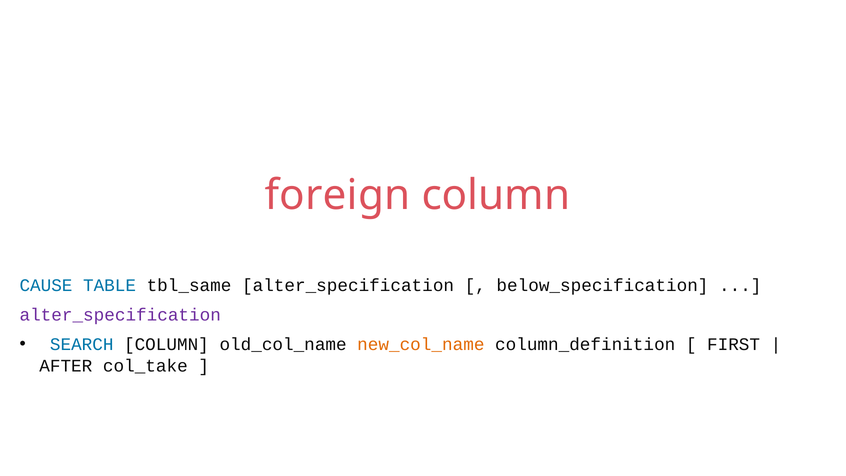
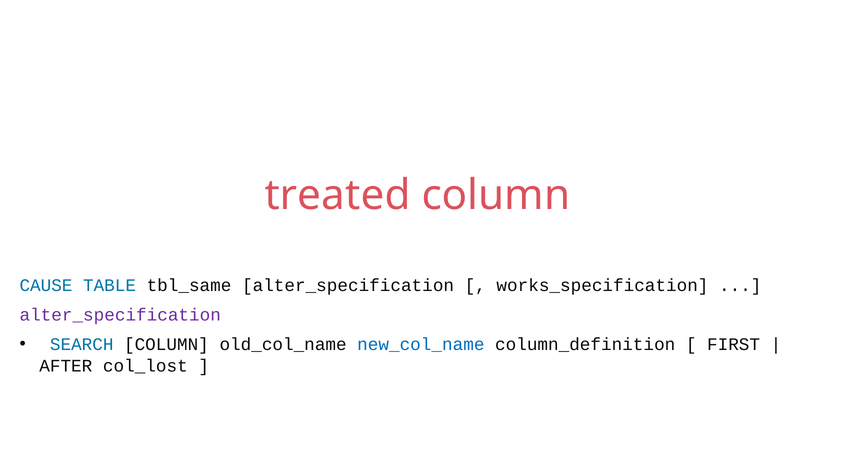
foreign: foreign -> treated (338, 195)
below_specification: below_specification -> works_specification (602, 285)
new_col_name colour: orange -> blue (421, 344)
col_take: col_take -> col_lost (145, 366)
